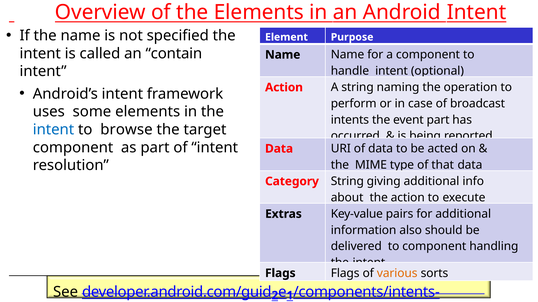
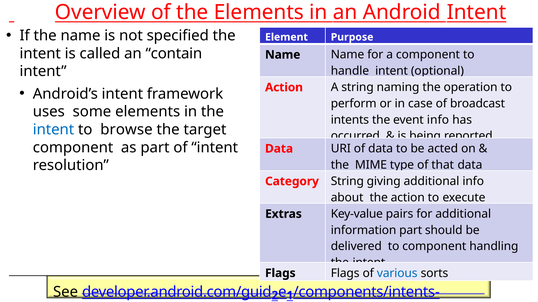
event part: part -> info (438, 120)
information also: also -> part (411, 231)
various colour: orange -> blue (397, 274)
